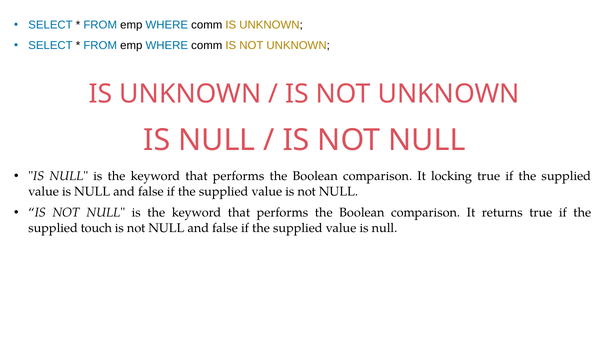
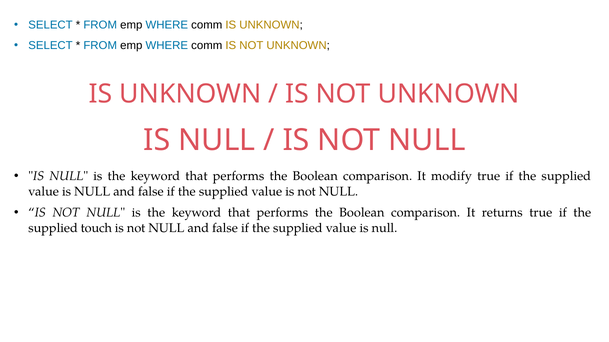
locking: locking -> modify (452, 177)
